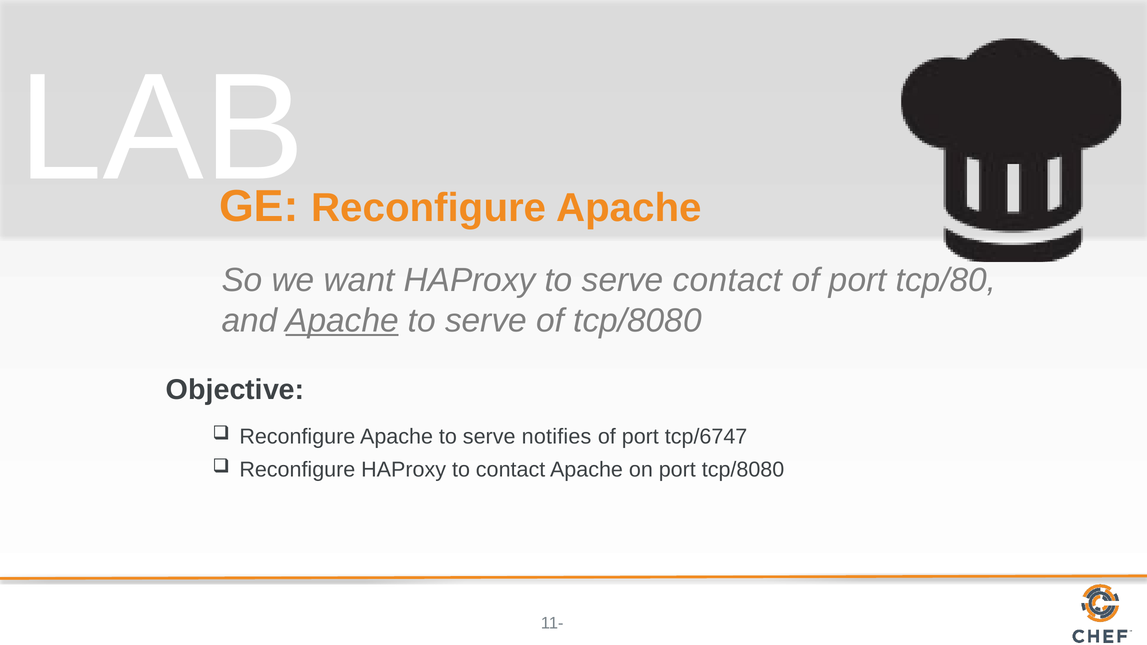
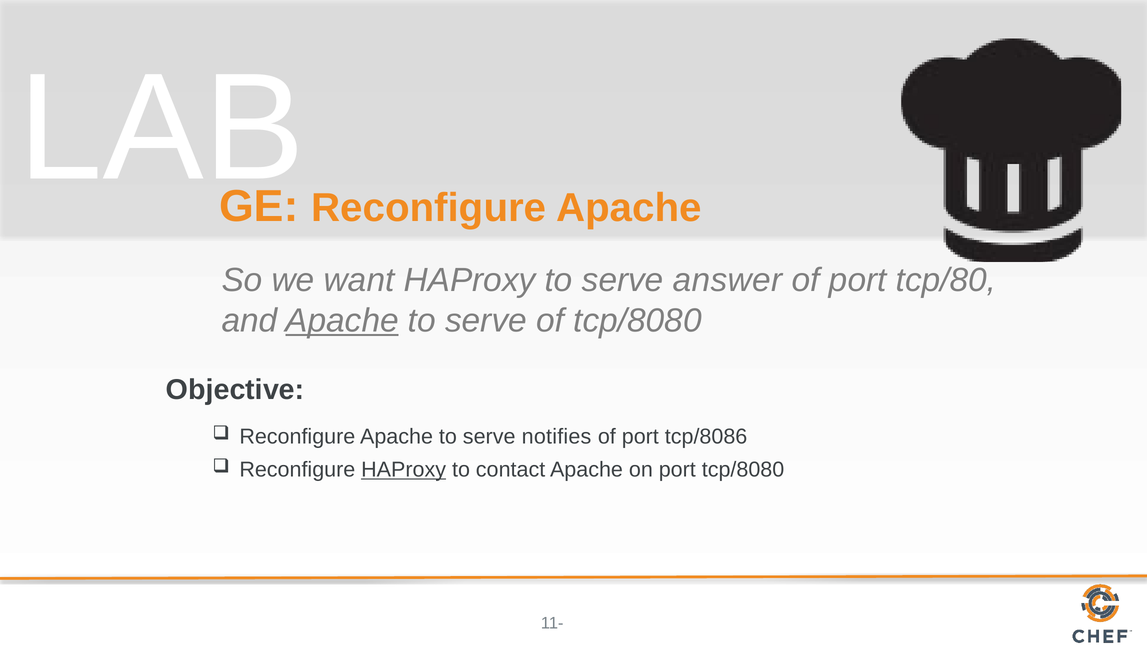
serve contact: contact -> answer (728, 280)
tcp/6747: tcp/6747 -> tcp/8086 (706, 437)
HAProxy underline: none -> present (404, 470)
